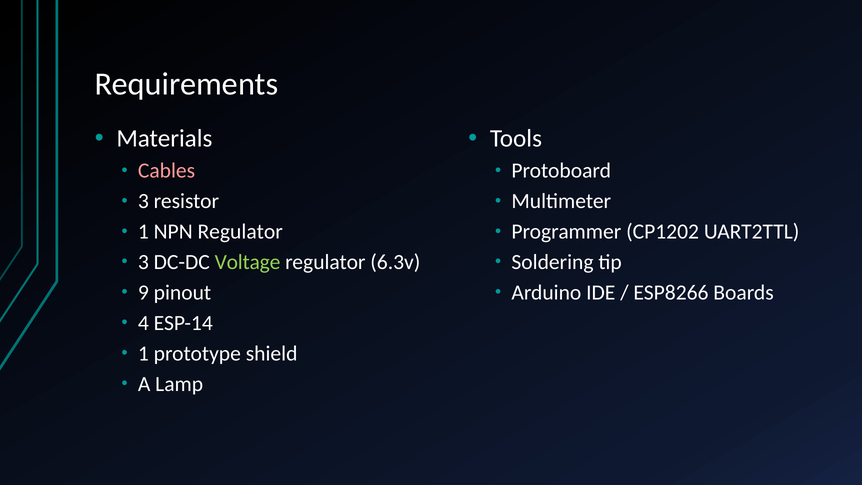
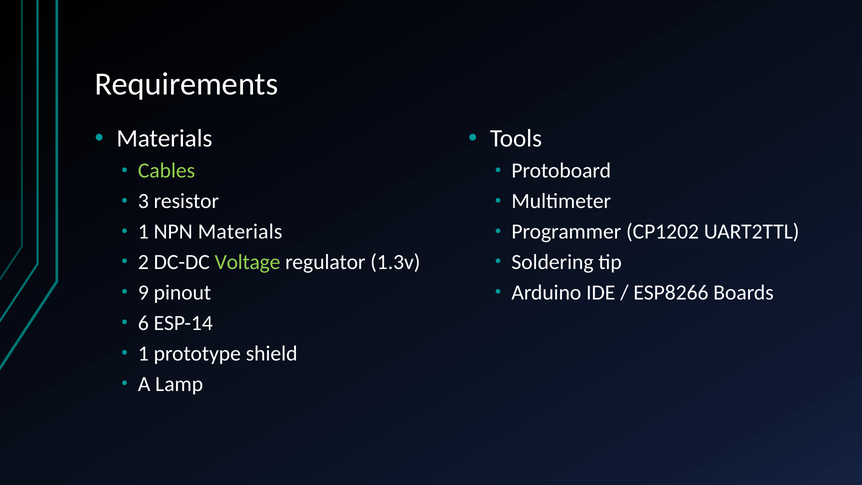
Cables colour: pink -> light green (167, 171)
NPN Regulator: Regulator -> Materials (240, 232)
3: 3 -> 2 (143, 262)
6.3v: 6.3v -> 1.3v (395, 262)
4: 4 -> 6 (143, 323)
